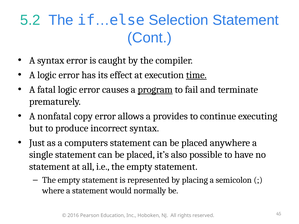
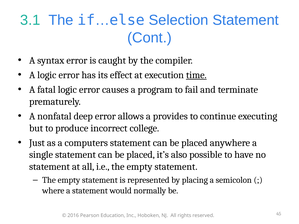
5.2: 5.2 -> 3.1 (30, 20)
program underline: present -> none (155, 90)
copy: copy -> deep (83, 116)
incorrect syntax: syntax -> college (144, 128)
